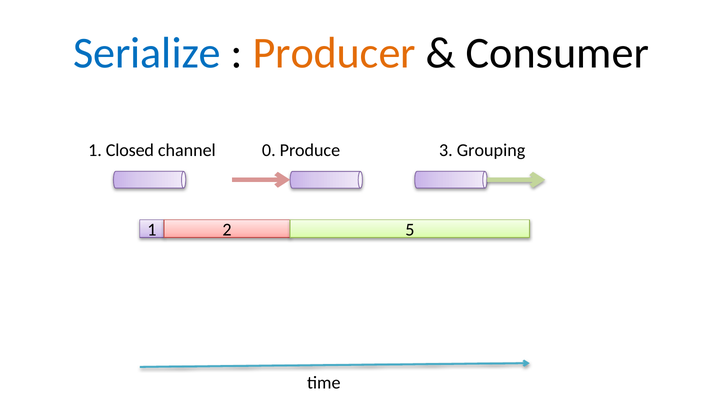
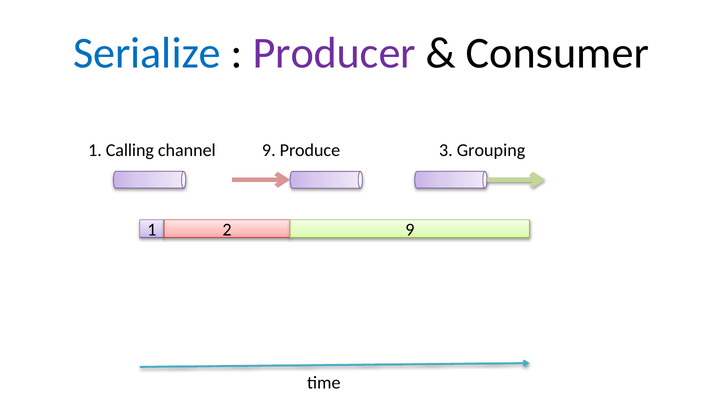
Producer colour: orange -> purple (334, 53)
Closed: Closed -> Calling (130, 150)
channel 0: 0 -> 9 (269, 150)
2 5: 5 -> 9 (410, 230)
